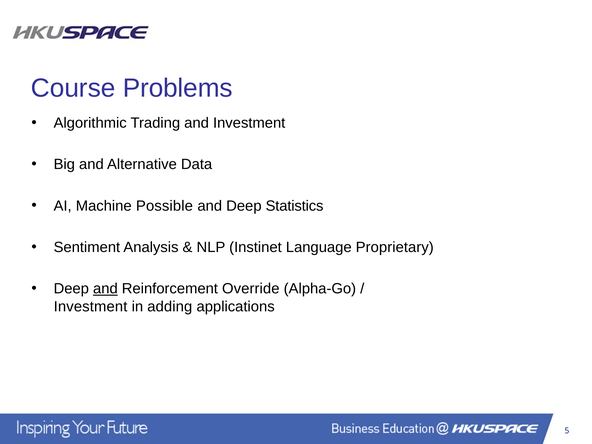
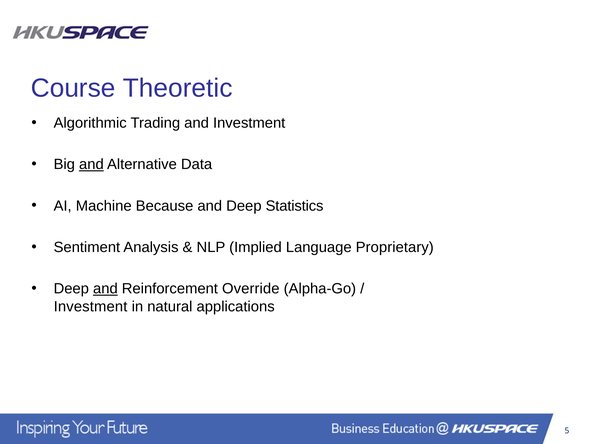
Problems: Problems -> Theoretic (178, 88)
and underline: none -> present (91, 164)
Possible: Possible -> Because (165, 206)
Instinet: Instinet -> Implied (255, 247)
adding: adding -> natural (170, 306)
